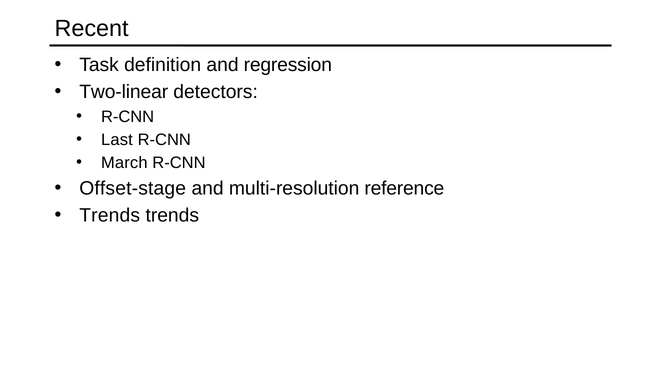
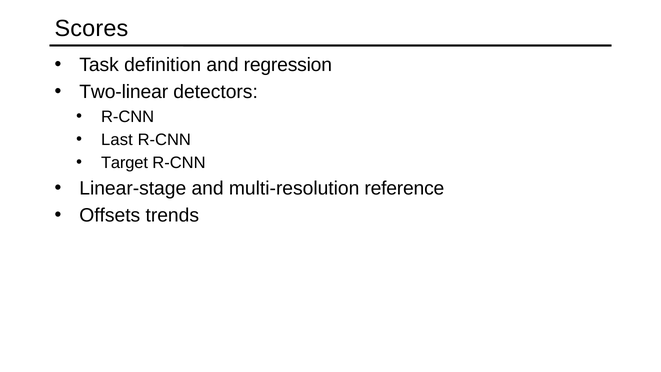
Recent: Recent -> Scores (91, 28)
March: March -> Target (124, 163)
Offset-stage: Offset-stage -> Linear-stage (133, 188)
Trends: Trends -> Offsets (110, 215)
